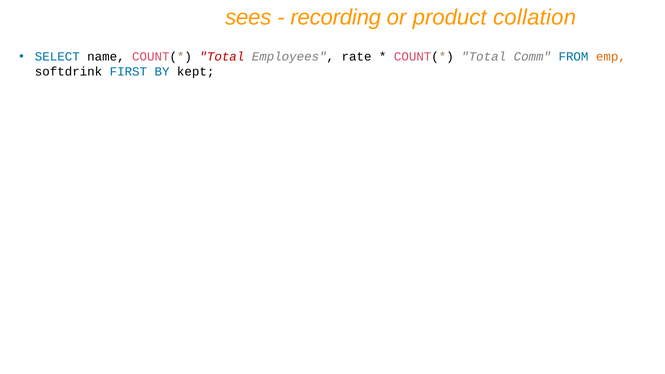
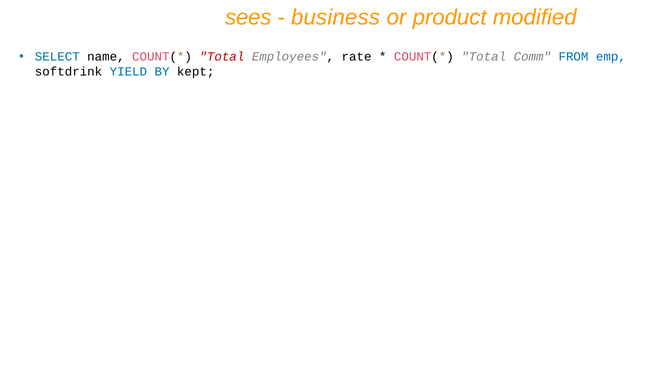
recording: recording -> business (336, 17)
collation: collation -> modified (535, 17)
emp colour: orange -> blue (611, 57)
FIRST: FIRST -> YIELD (128, 72)
